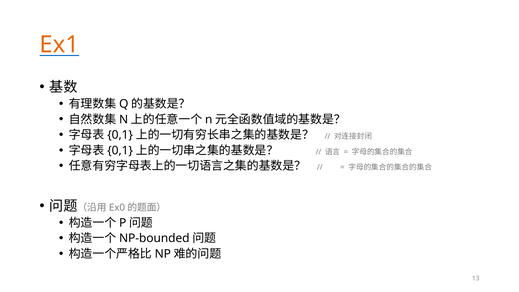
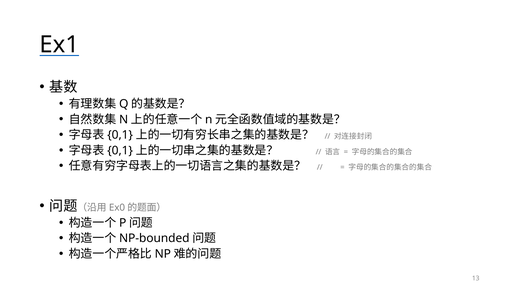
Ex1 colour: orange -> black (59, 45)
